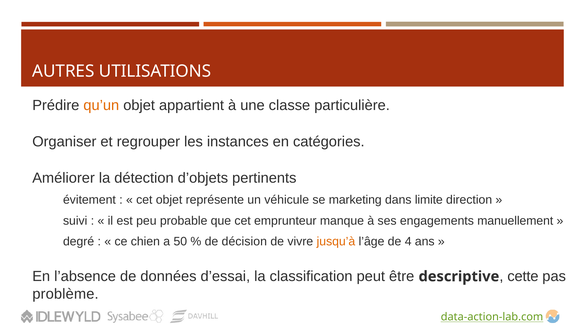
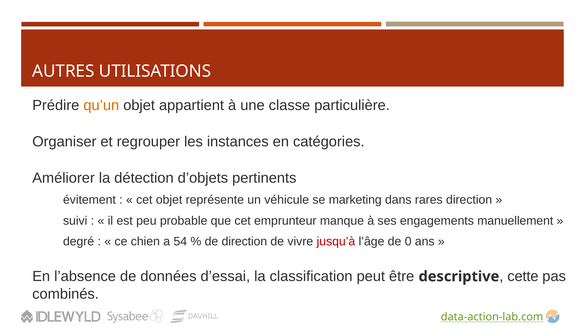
limite: limite -> rares (429, 200)
50: 50 -> 54 (180, 241)
de décision: décision -> direction (244, 241)
jusqu’à colour: orange -> red (336, 241)
4: 4 -> 0 (408, 241)
problème: problème -> combinés (66, 294)
